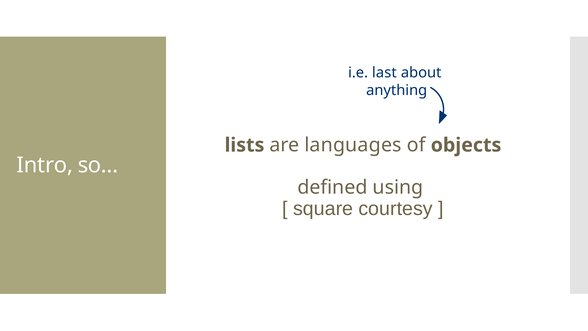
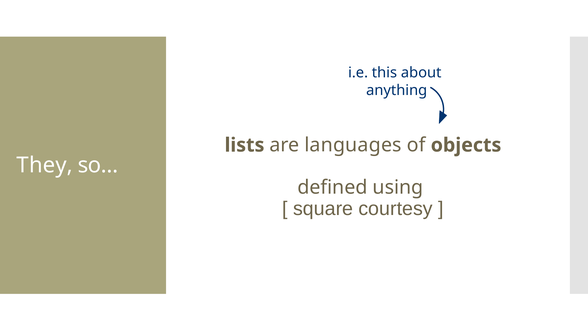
last: last -> this (384, 73)
Intro: Intro -> They (45, 165)
